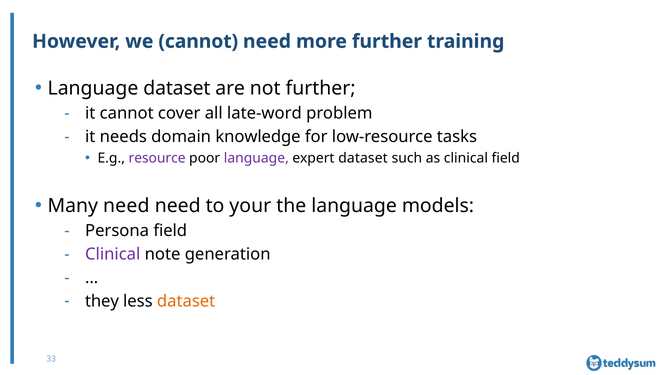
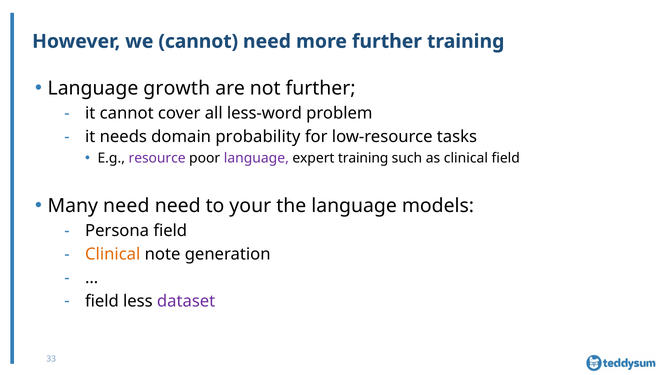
Language dataset: dataset -> growth (177, 88)
late-word: late-word -> less-word (264, 113)
knowledge: knowledge -> probability (258, 137)
expert dataset: dataset -> training (363, 158)
Clinical colour: purple -> orange (113, 254)
they: they -> field (102, 301)
dataset colour: orange -> purple (186, 301)
